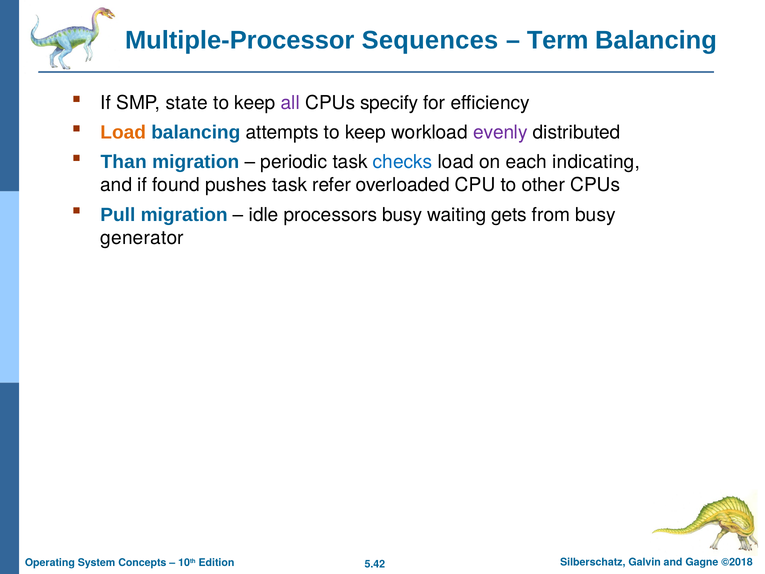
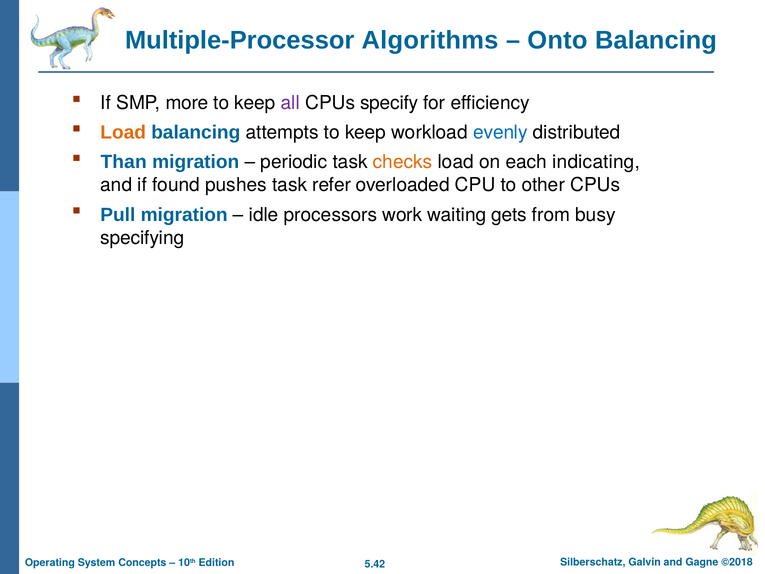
Sequences: Sequences -> Algorithms (430, 40)
Term: Term -> Onto (557, 40)
state: state -> more (187, 103)
evenly colour: purple -> blue (500, 132)
checks colour: blue -> orange (403, 162)
processors busy: busy -> work (402, 215)
generator: generator -> specifying (142, 238)
